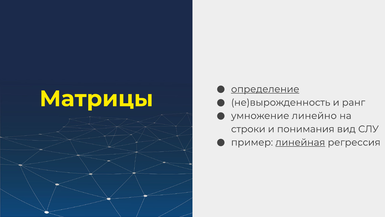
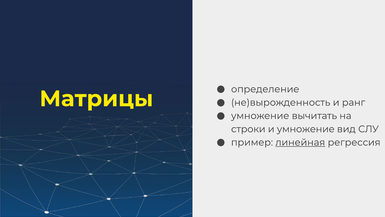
определение underline: present -> none (265, 89)
линейно: линейно -> вычитать (314, 116)
и понимания: понимания -> умножение (306, 129)
